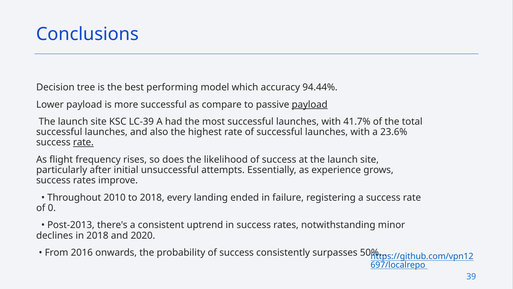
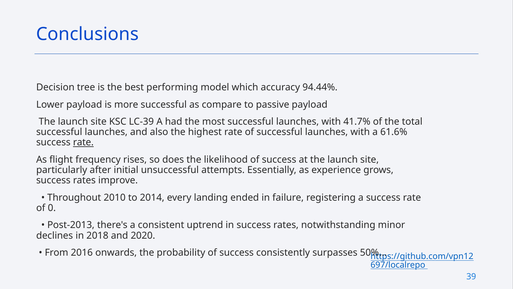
payload underline: present -> none (310, 104)
23.6%: 23.6% -> 61.6% (394, 132)
to 2018: 2018 -> 2014 (152, 197)
